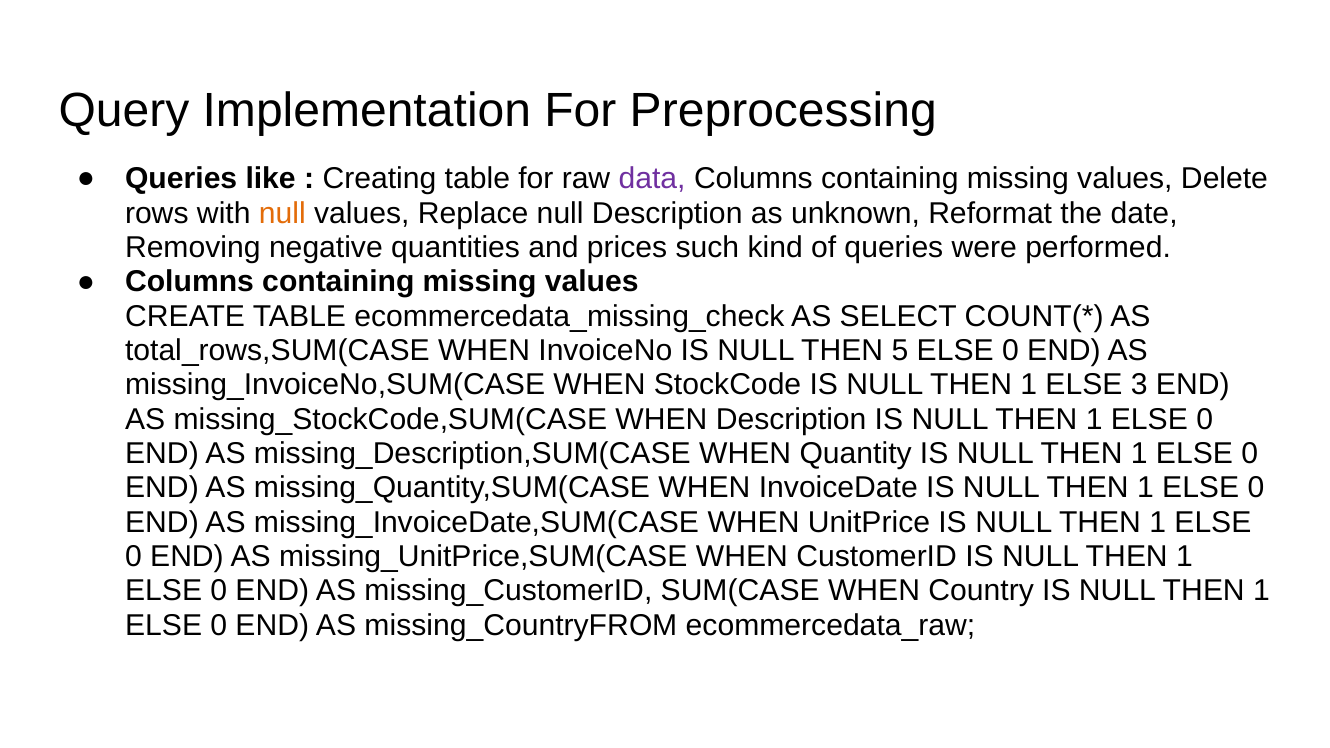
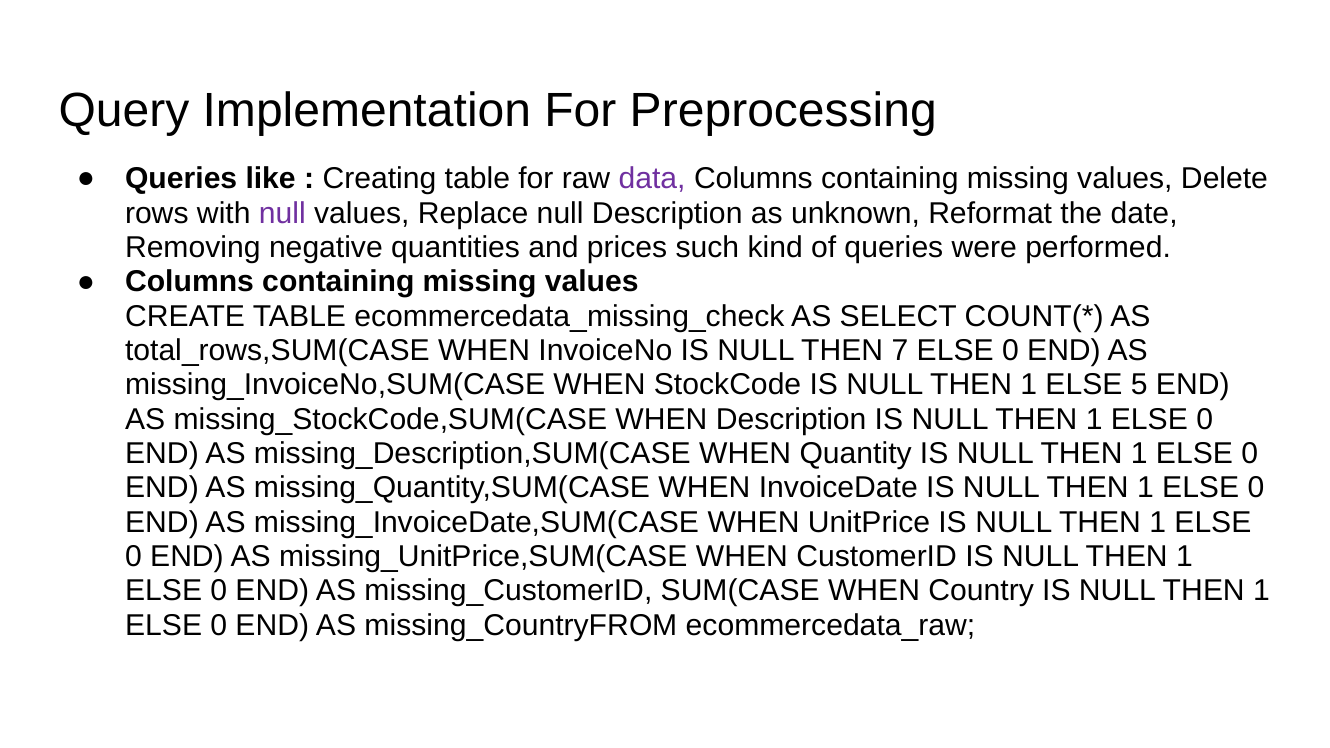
null colour: orange -> purple (282, 213)
5: 5 -> 7 (900, 351)
3: 3 -> 5 (1139, 385)
